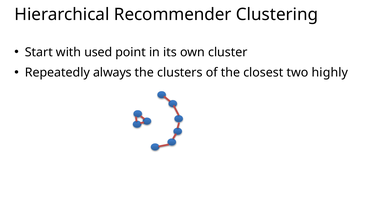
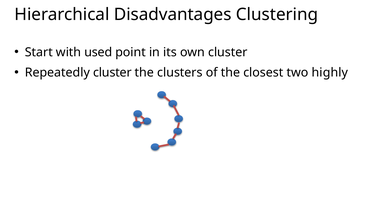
Recommender: Recommender -> Disadvantages (173, 14)
Repeatedly always: always -> cluster (112, 73)
